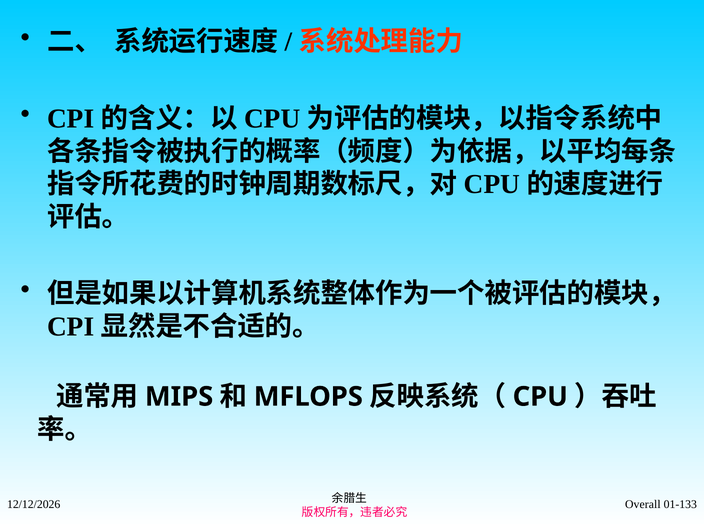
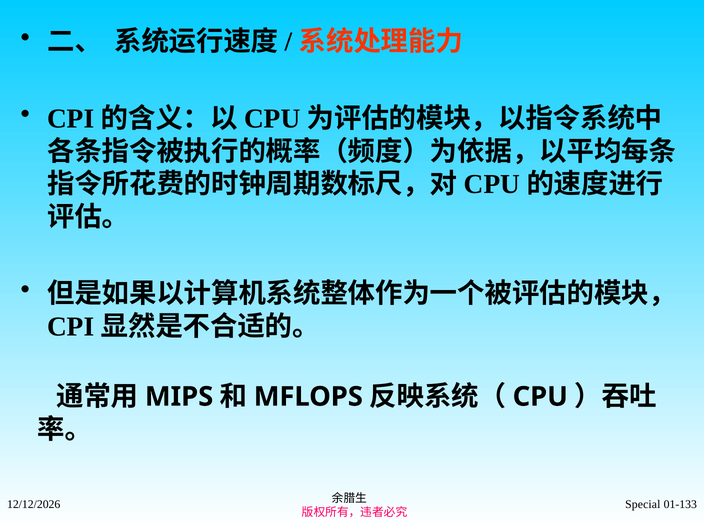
Overall: Overall -> Special (643, 504)
